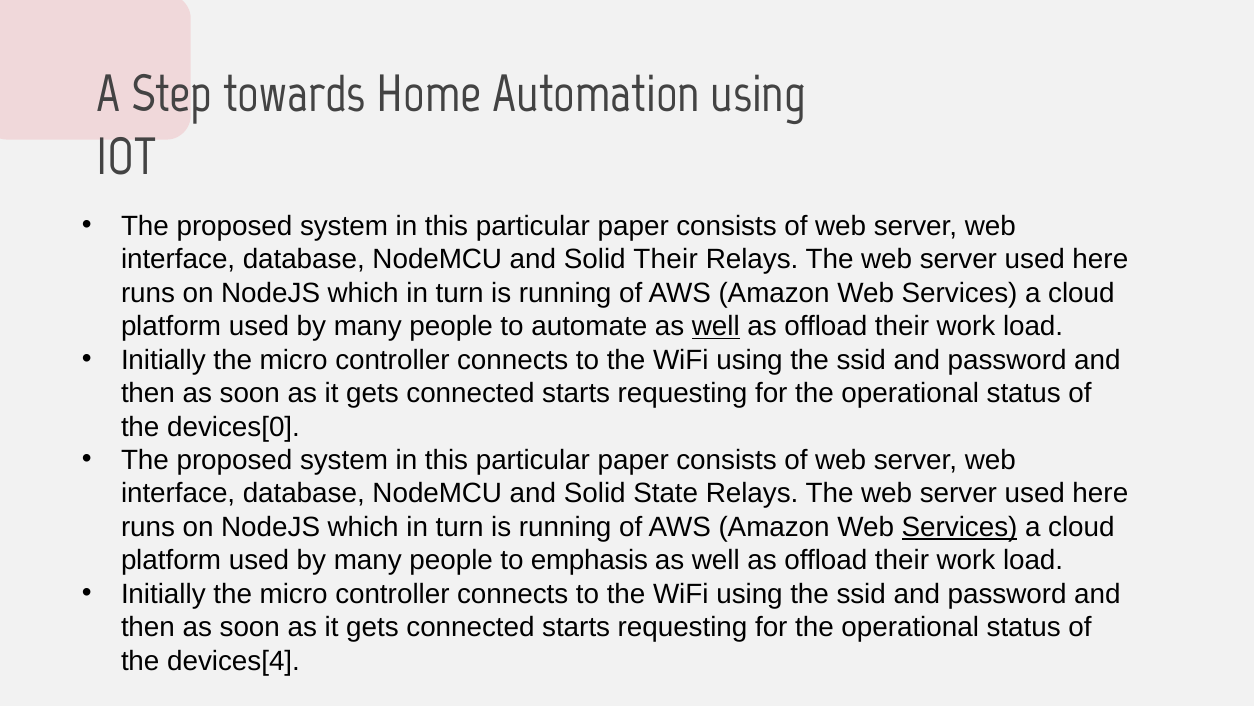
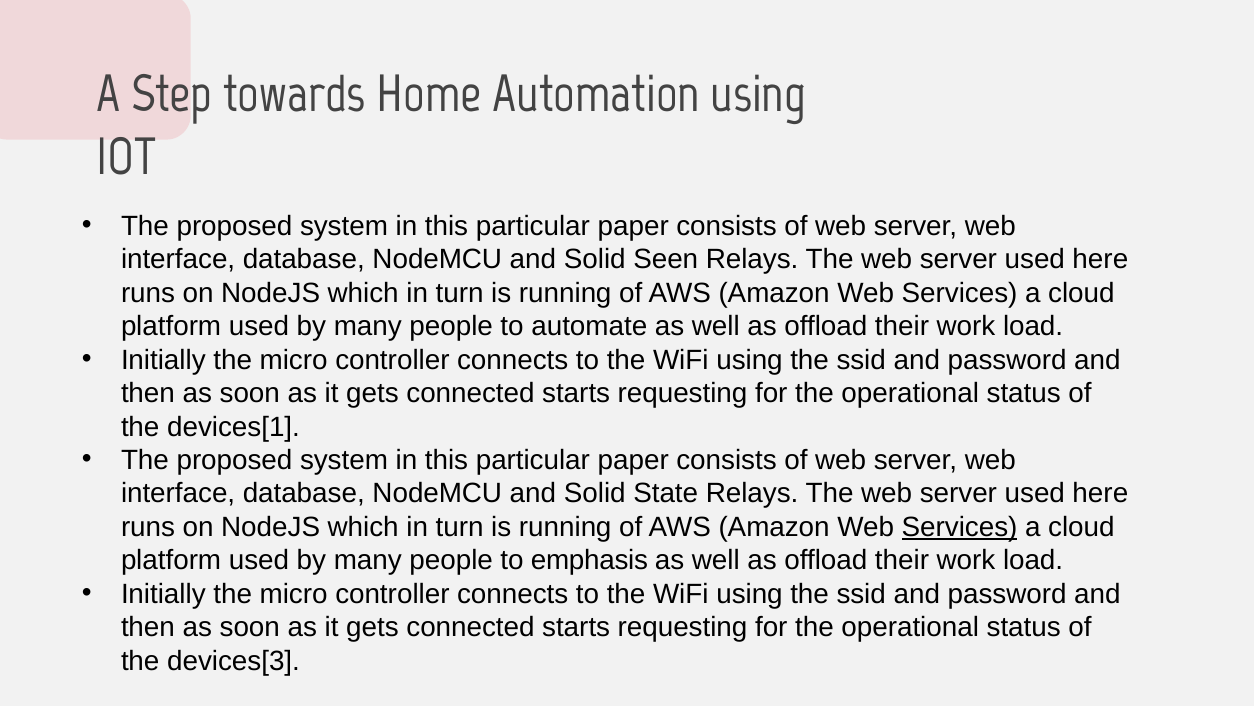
Solid Their: Their -> Seen (666, 259)
well underline: present -> none (716, 326)
devices[0: devices[0 -> devices[1 (234, 427)
devices[4: devices[4 -> devices[3 (234, 660)
